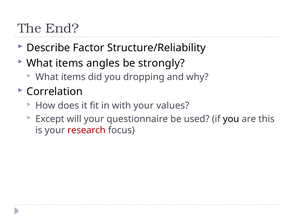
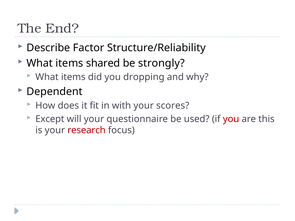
angles: angles -> shared (103, 63)
Correlation: Correlation -> Dependent (55, 92)
values: values -> scores (173, 106)
you colour: black -> red (231, 119)
